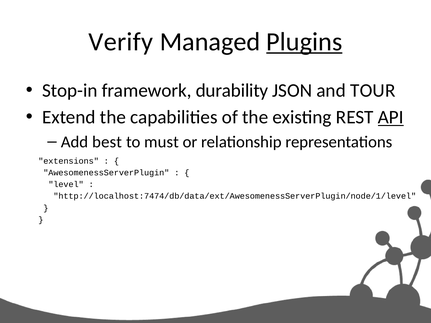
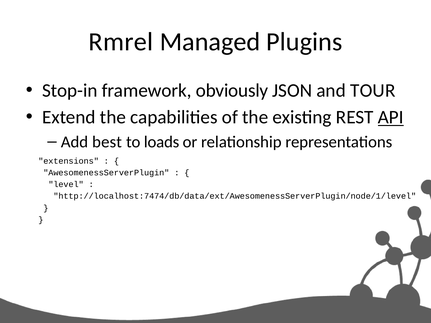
Verify: Verify -> Rmrel (121, 42)
Plugins underline: present -> none (304, 42)
durability: durability -> obviously (232, 90)
must: must -> loads (162, 142)
